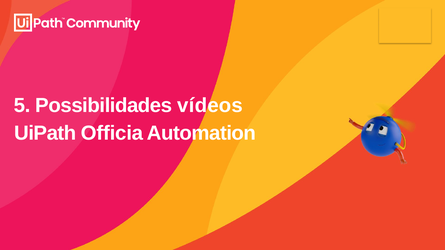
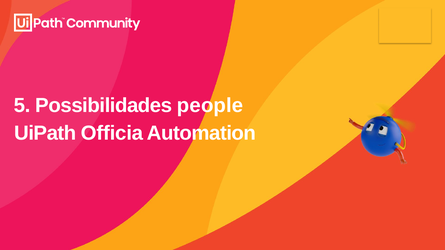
vídeos: vídeos -> people (210, 106)
